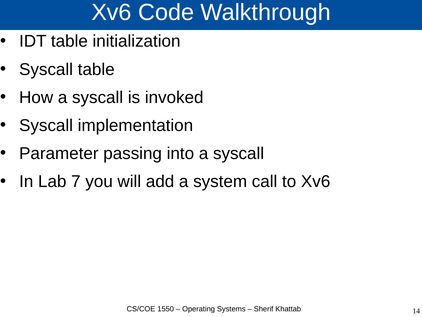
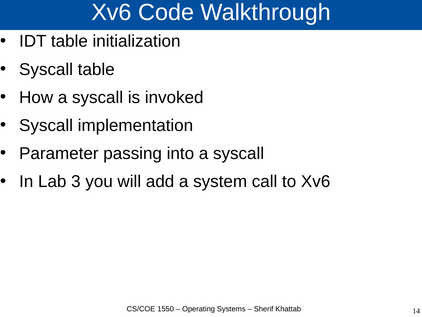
7: 7 -> 3 (76, 181)
